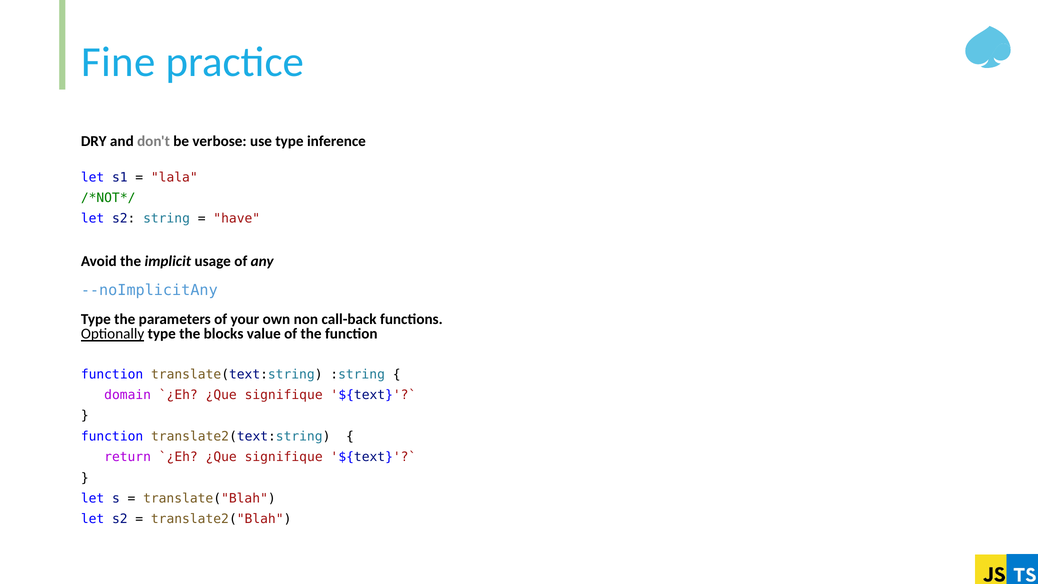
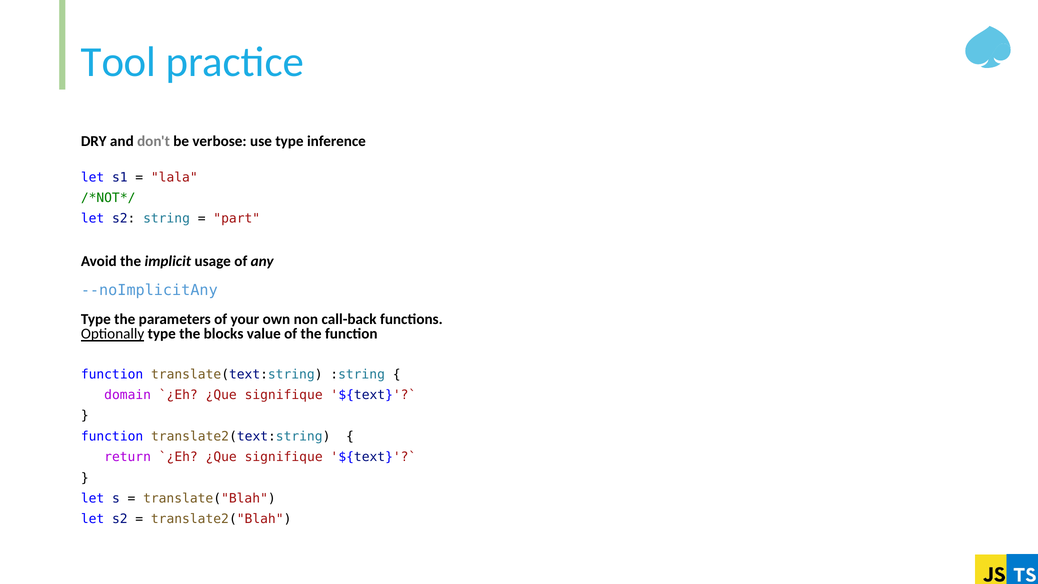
Fine: Fine -> Tool (119, 62)
have: have -> part (237, 219)
